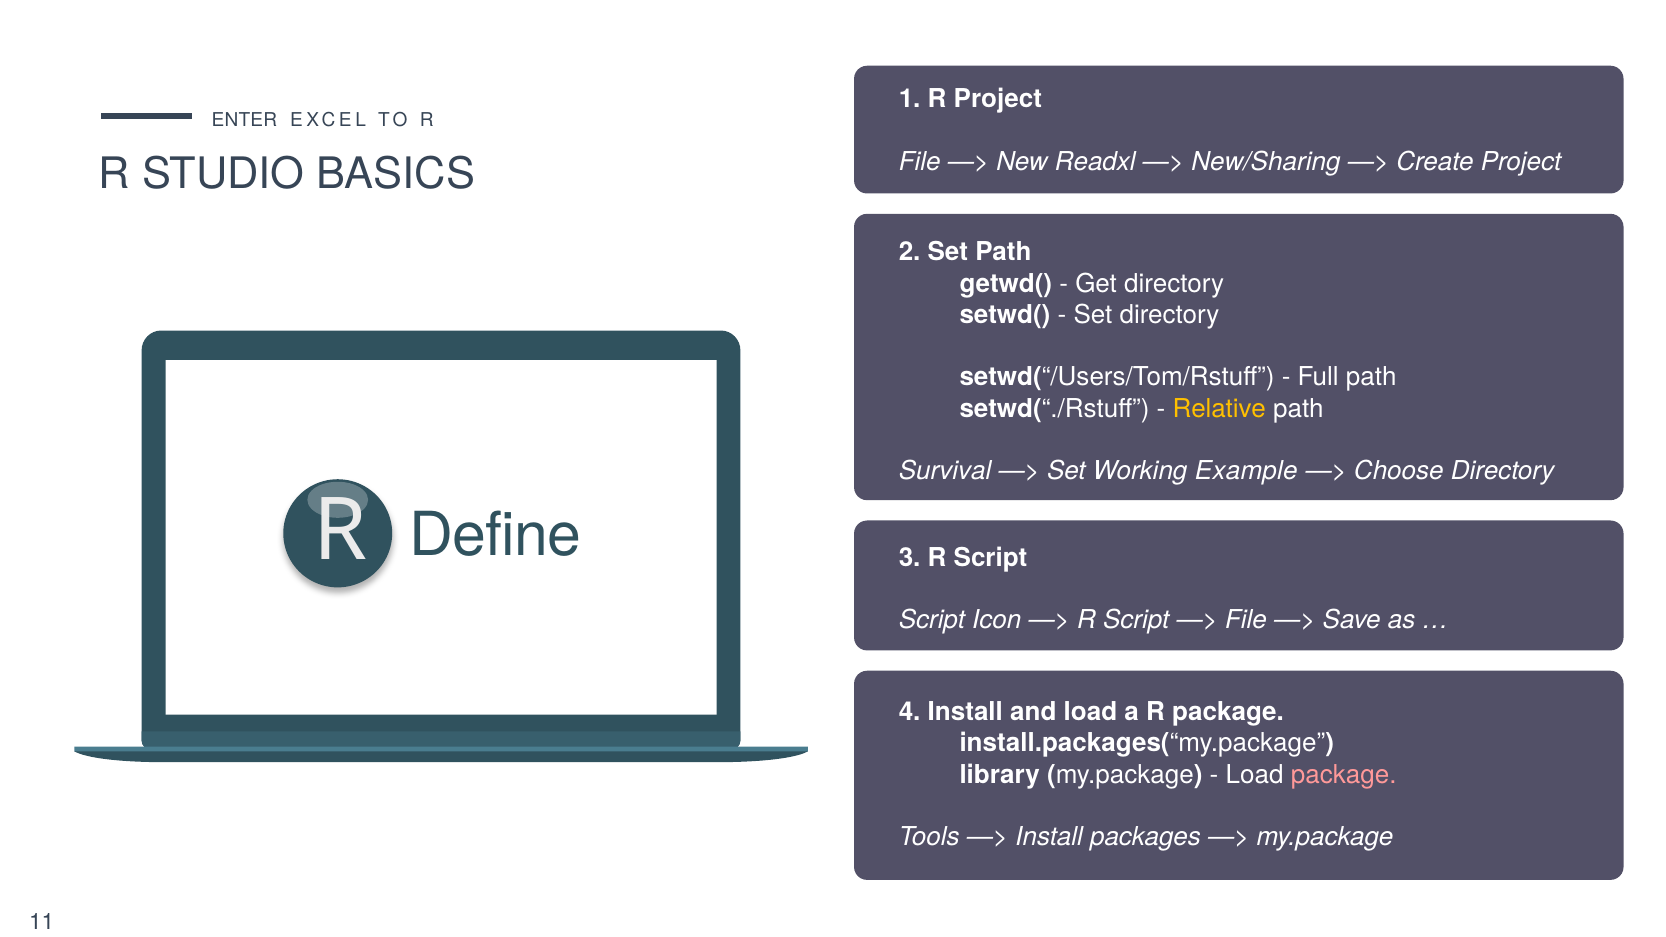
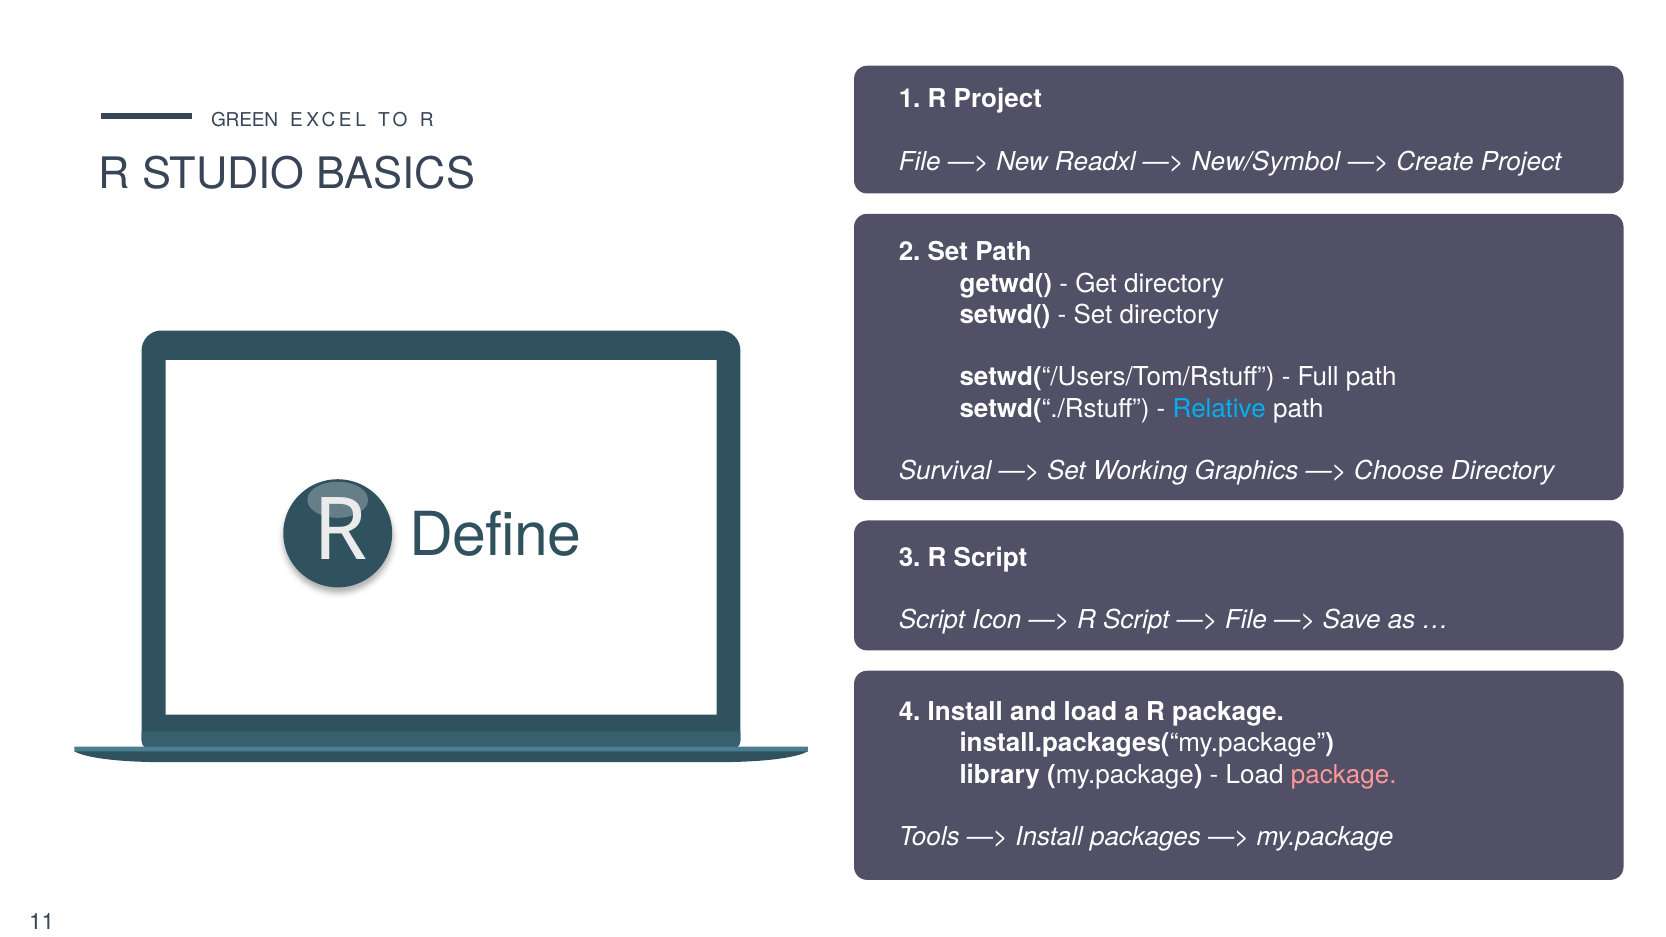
ENTER: ENTER -> GREEN (245, 120)
New/Sharing: New/Sharing -> New/Symbol (1266, 162)
Relative colour: yellow -> light blue (1219, 409)
Example: Example -> Graphics (1246, 471)
